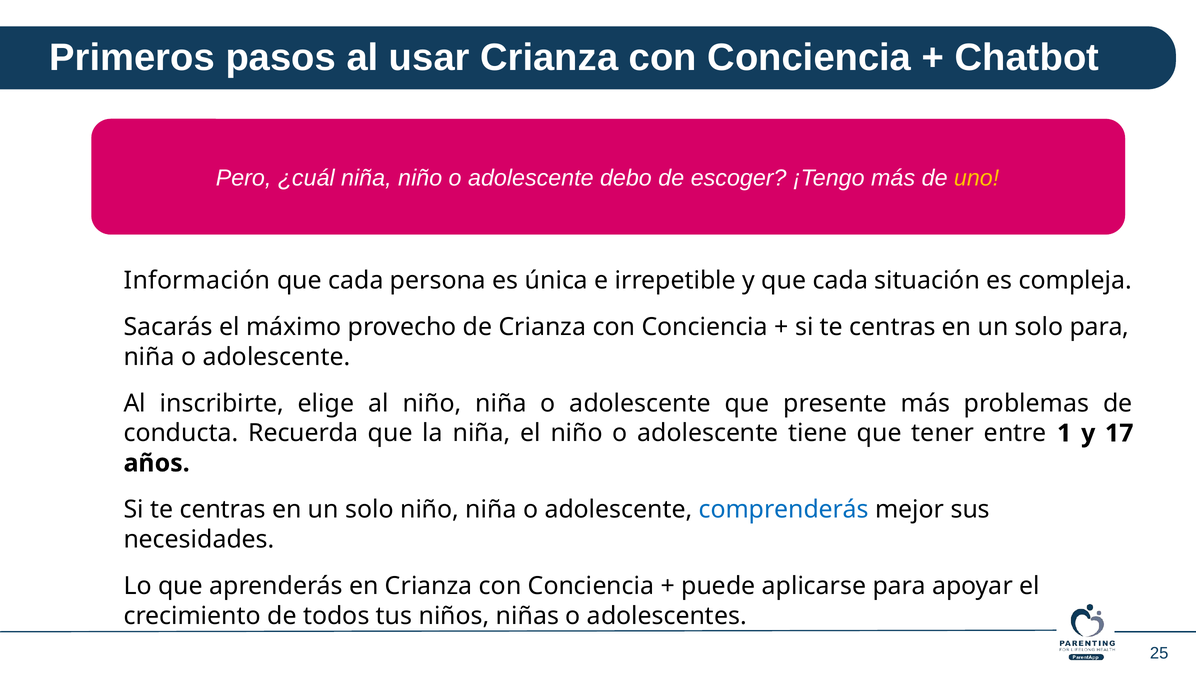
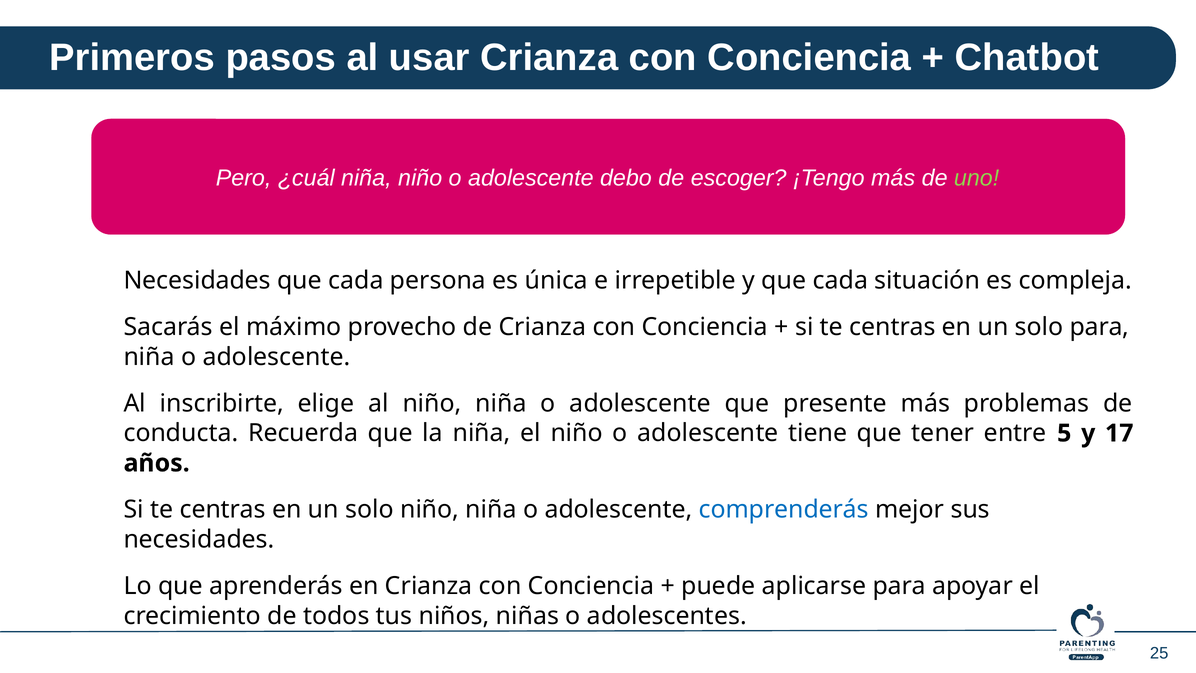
uno colour: yellow -> light green (977, 178)
Información: Información -> Necesidades (197, 280)
1: 1 -> 5 (1064, 433)
